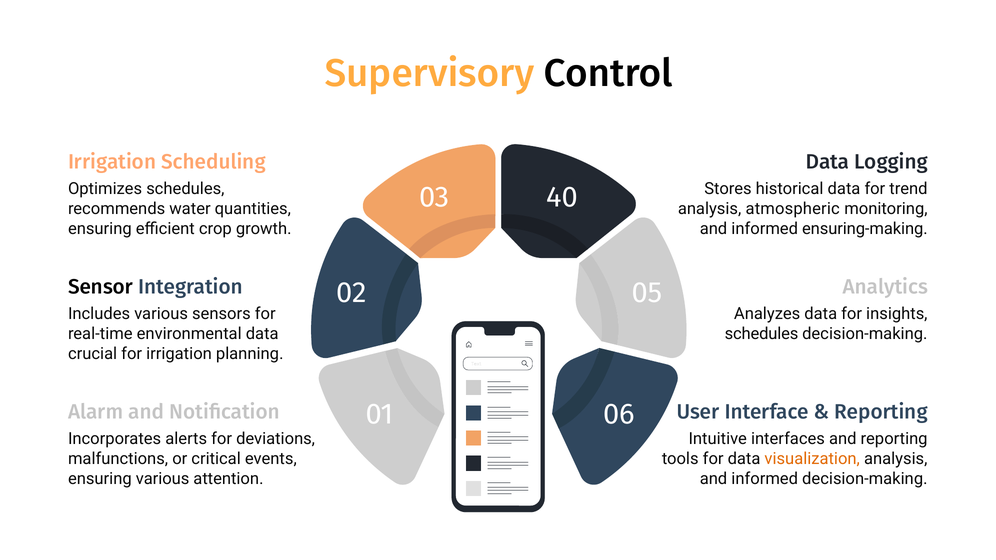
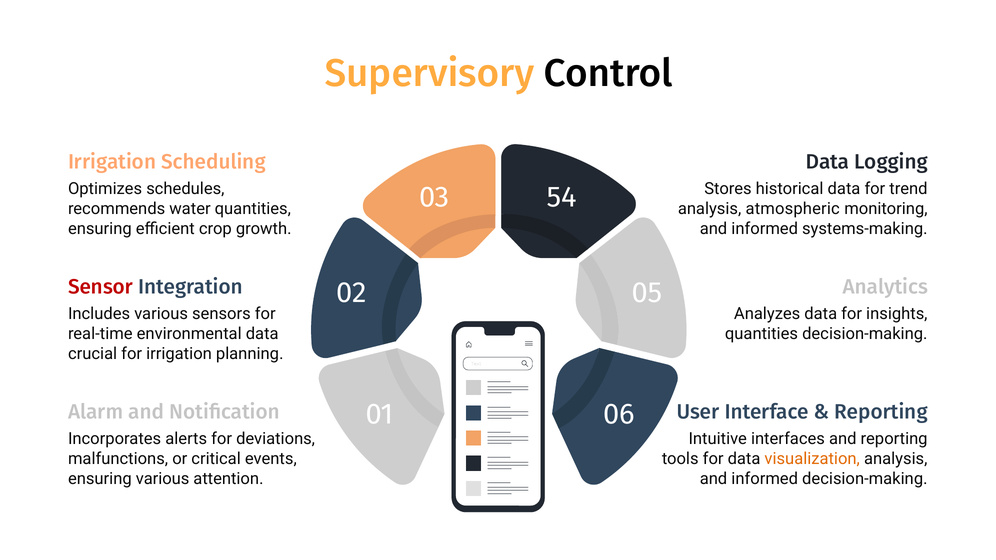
40: 40 -> 54 (562, 197)
ensuring-making: ensuring-making -> systems-making (865, 229)
Sensor colour: black -> red (101, 287)
schedules: schedules -> quantities (761, 334)
